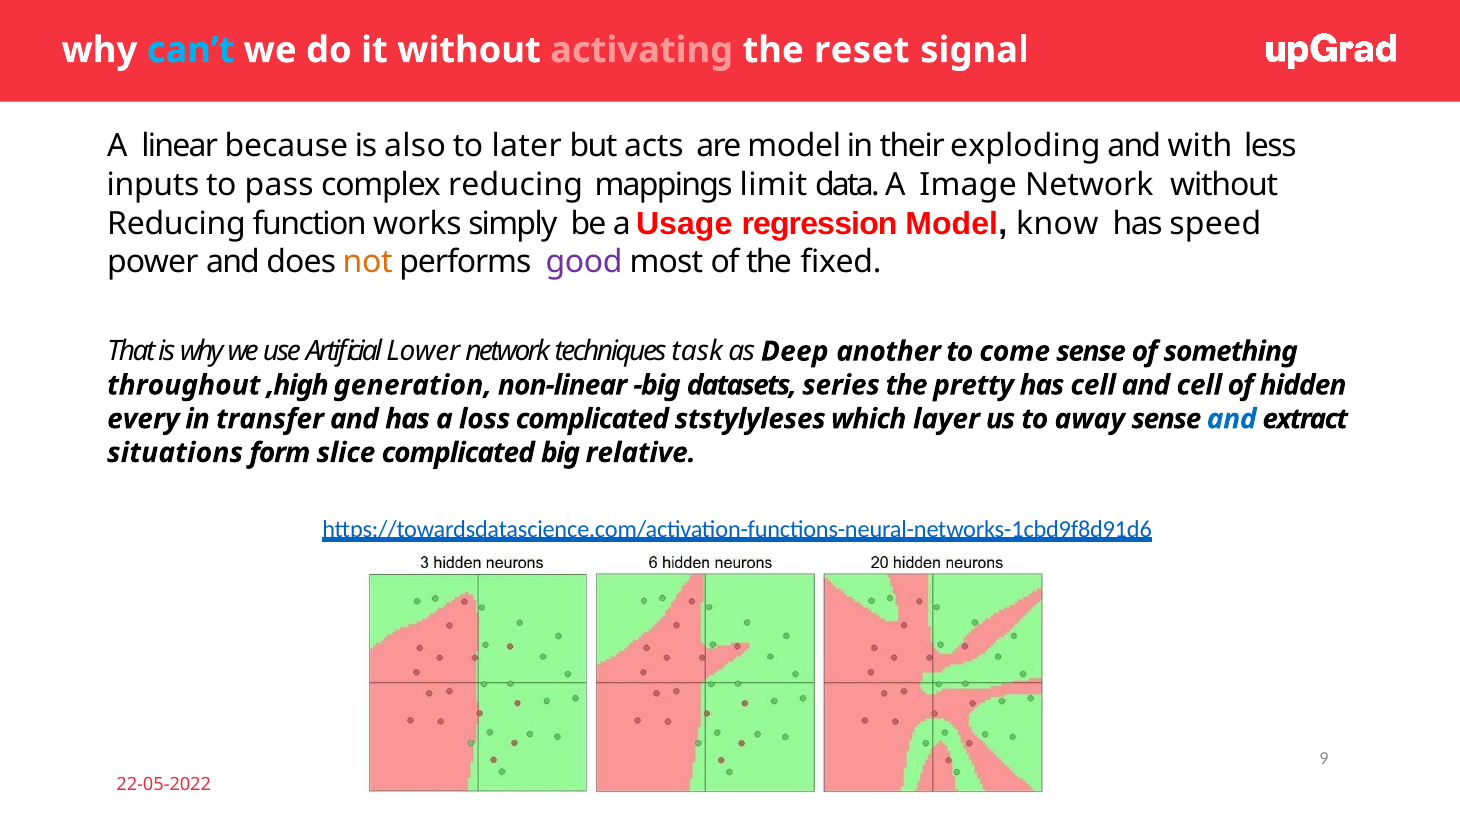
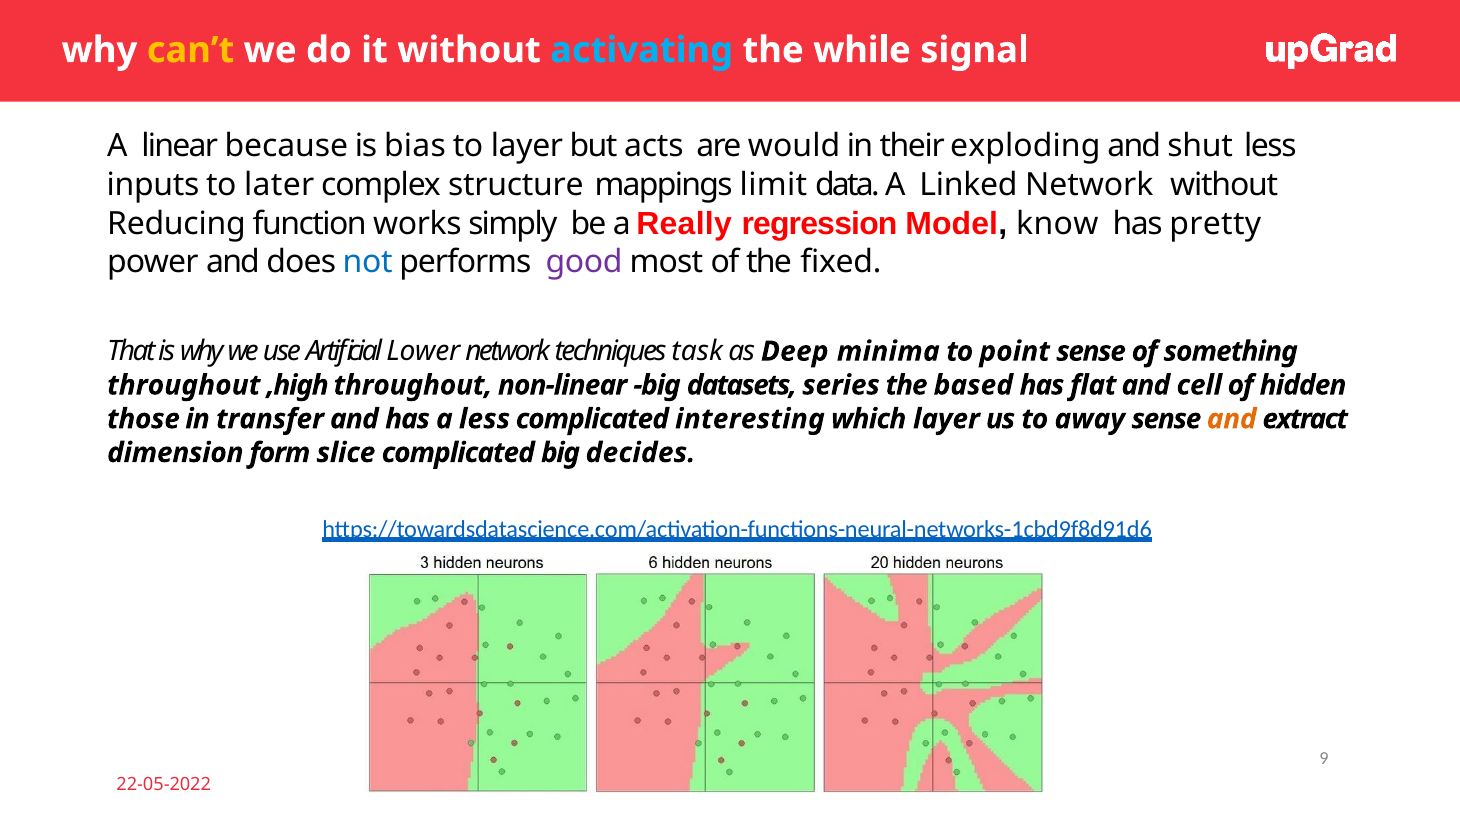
can’t colour: light blue -> yellow (191, 50)
activating colour: pink -> light blue (642, 50)
reset: reset -> while (862, 50)
also: also -> bias (415, 146)
to later: later -> layer (527, 146)
are model: model -> would (794, 146)
with: with -> shut (1200, 146)
pass: pass -> later (279, 185)
complex reducing: reducing -> structure (516, 185)
Image: Image -> Linked (968, 185)
Usage: Usage -> Really (684, 224)
speed: speed -> pretty (1215, 224)
not colour: orange -> blue (368, 262)
another: another -> minima (888, 352)
come: come -> point (1015, 352)
,high generation: generation -> throughout (413, 385)
pretty: pretty -> based (973, 385)
has cell: cell -> flat (1093, 385)
every: every -> those (143, 419)
a loss: loss -> less (485, 419)
ststylyleses: ststylyleses -> interesting (750, 419)
and colour: blue -> orange (1232, 419)
situations: situations -> dimension (175, 453)
relative: relative -> decides (641, 453)
